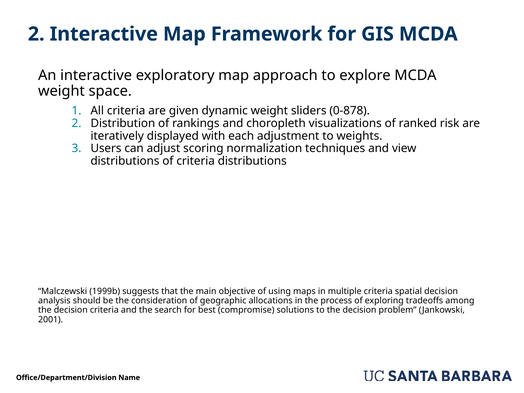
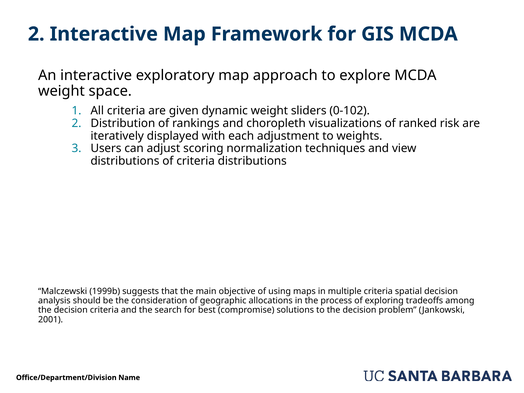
0-878: 0-878 -> 0-102 (350, 111)
